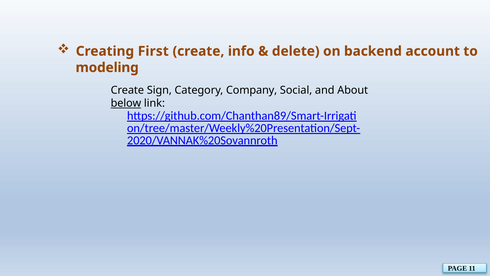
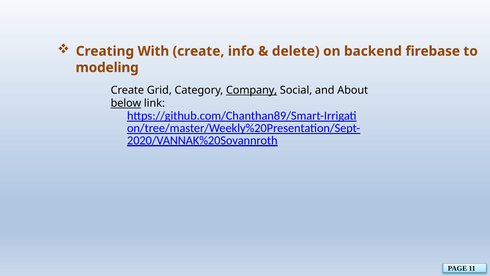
First: First -> With (153, 51)
account: account -> firebase (433, 51)
Sign: Sign -> Grid (159, 90)
Company underline: none -> present (252, 90)
